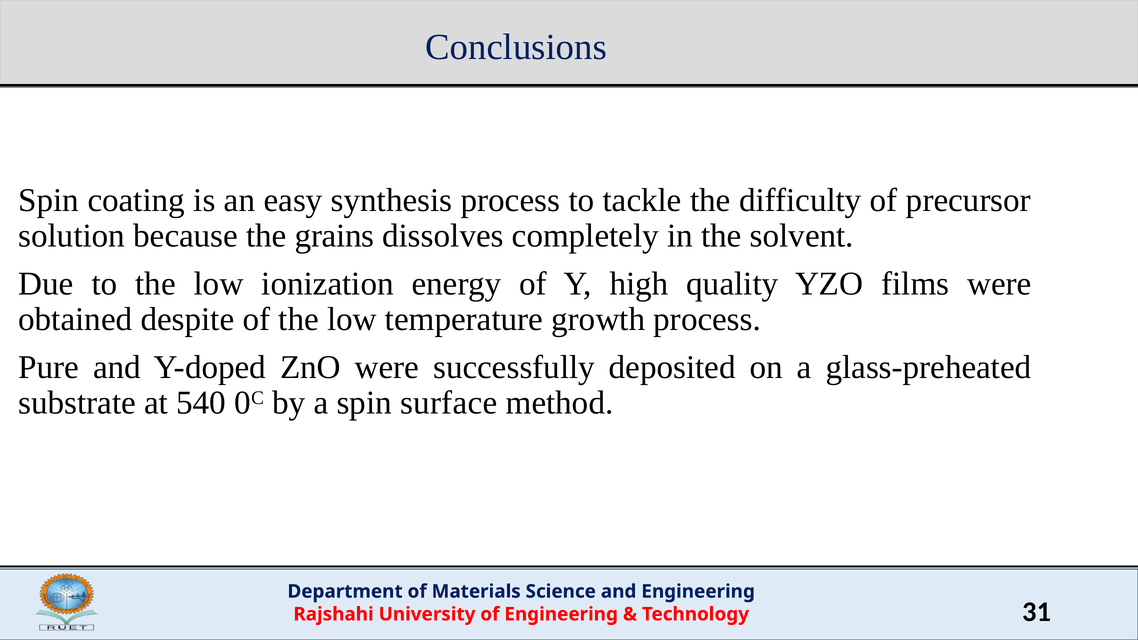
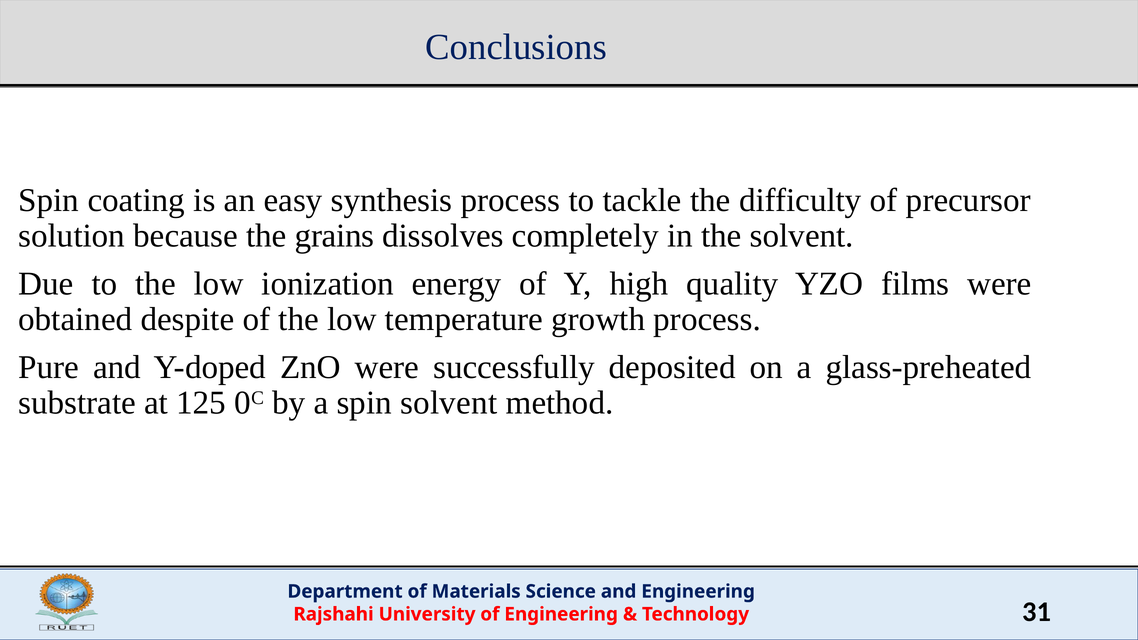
540: 540 -> 125 (201, 403)
spin surface: surface -> solvent (449, 403)
